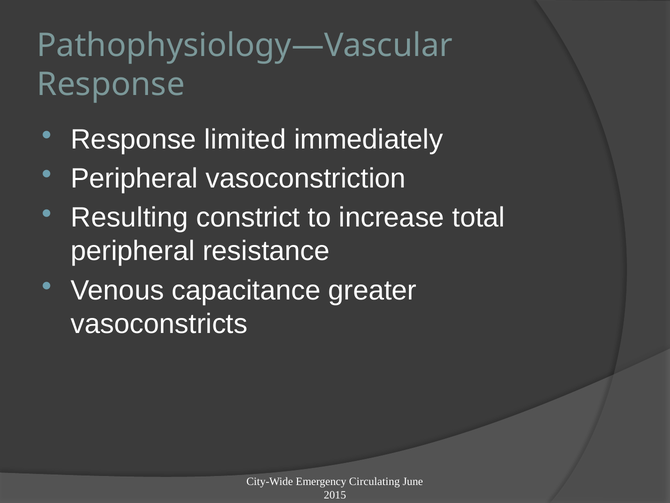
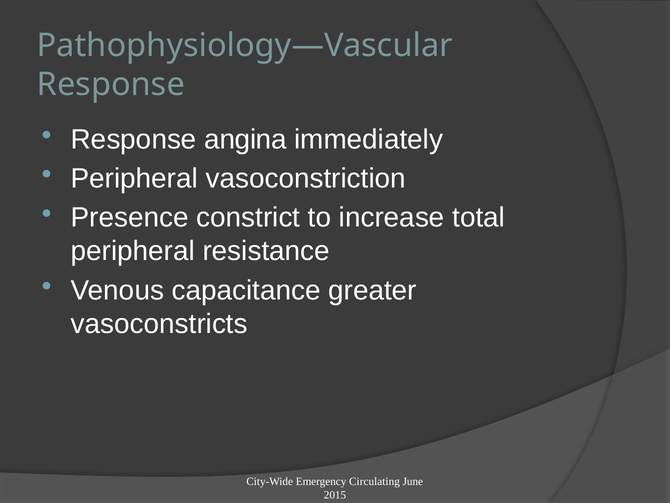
limited: limited -> angina (245, 139)
Resulting: Resulting -> Presence (130, 217)
